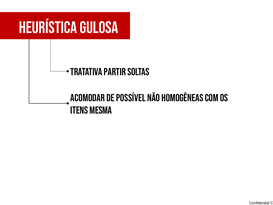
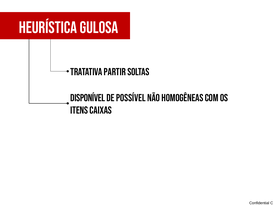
Acomodar: Acomodar -> Disponível (88, 98)
mesma: mesma -> caixas (101, 110)
